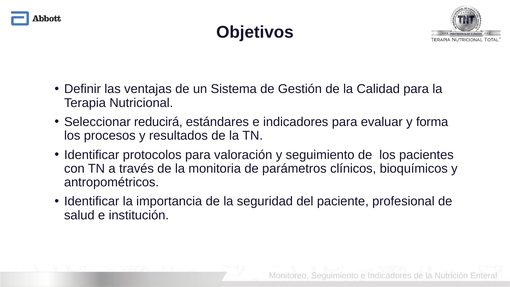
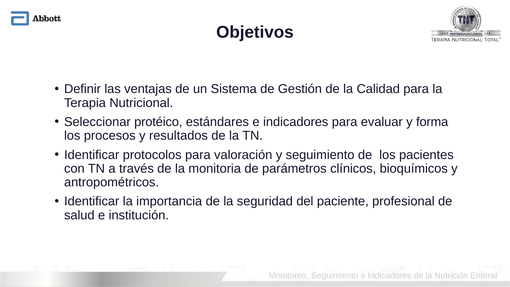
reducirá: reducirá -> protéico (158, 122)
